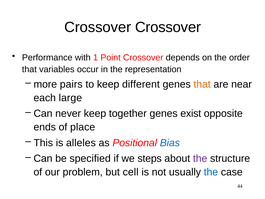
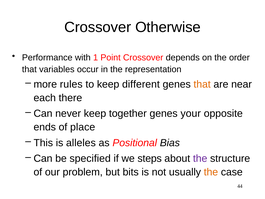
Crossover Crossover: Crossover -> Otherwise (168, 27)
pairs: pairs -> rules (71, 84)
large: large -> there (70, 98)
exist: exist -> your (191, 113)
Bias colour: blue -> black (170, 143)
cell: cell -> bits (131, 172)
the colour: blue -> orange (211, 172)
